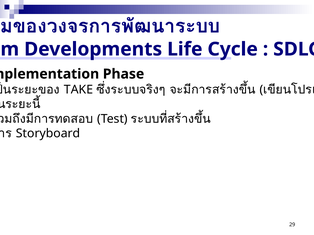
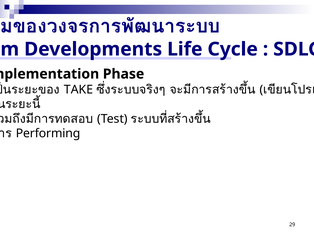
Storyboard: Storyboard -> Performing (48, 134)
